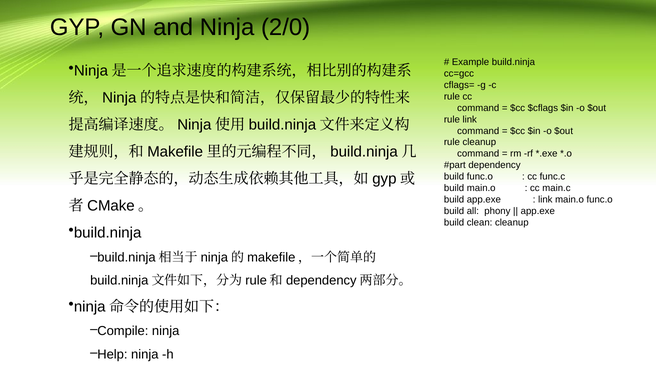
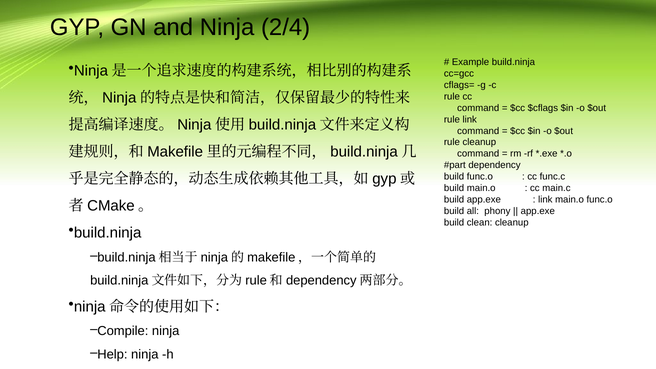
2/0: 2/0 -> 2/4 (286, 27)
